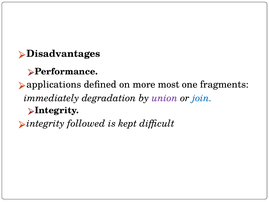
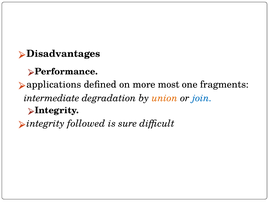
immediately: immediately -> intermediate (52, 98)
union colour: purple -> orange (165, 98)
kept: kept -> sure (128, 123)
